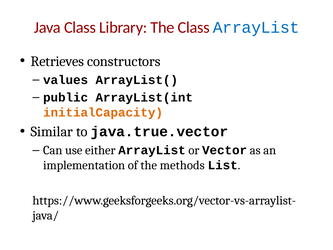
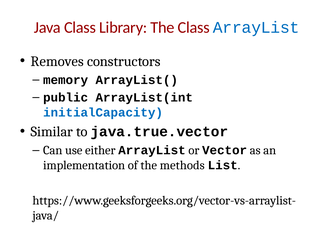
Retrieves: Retrieves -> Removes (57, 61)
values: values -> memory (66, 80)
initialCapacity colour: orange -> blue (103, 112)
